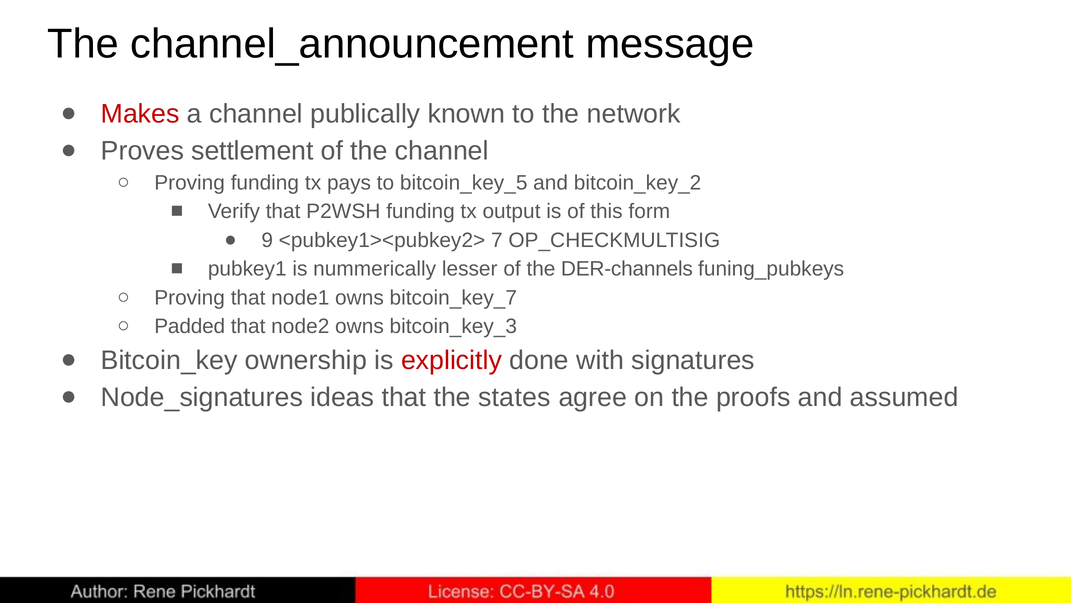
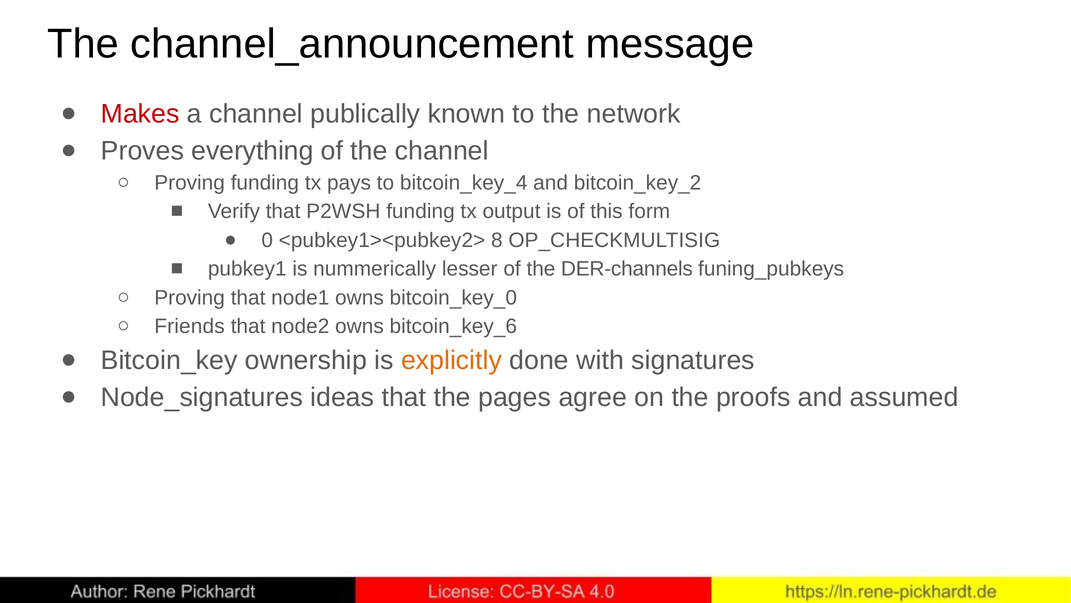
settlement: settlement -> everything (252, 151)
bitcoin_key_5: bitcoin_key_5 -> bitcoin_key_4 (464, 183)
9: 9 -> 0 (267, 240)
7: 7 -> 8 (497, 240)
bitcoin_key_7: bitcoin_key_7 -> bitcoin_key_0 (453, 298)
Padded: Padded -> Friends (190, 326)
bitcoin_key_3: bitcoin_key_3 -> bitcoin_key_6 (453, 326)
explicitly colour: red -> orange (452, 360)
states: states -> pages (515, 397)
